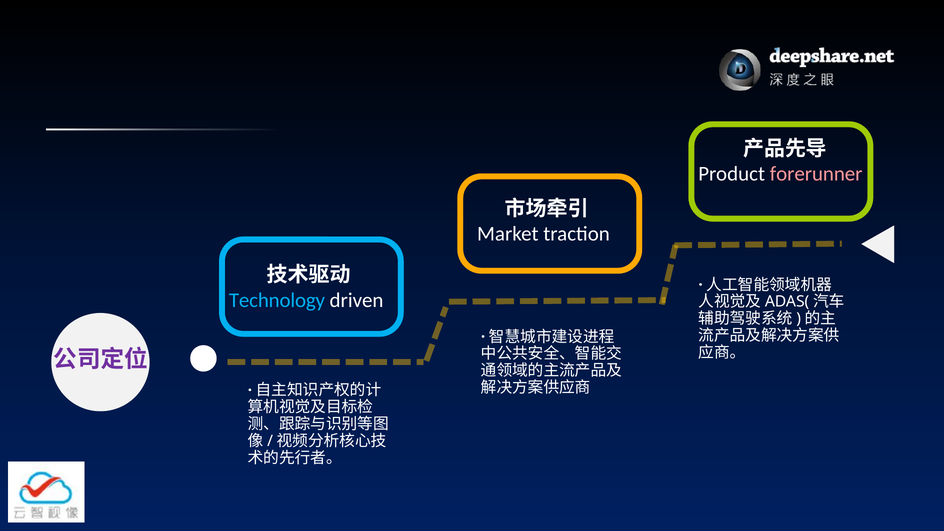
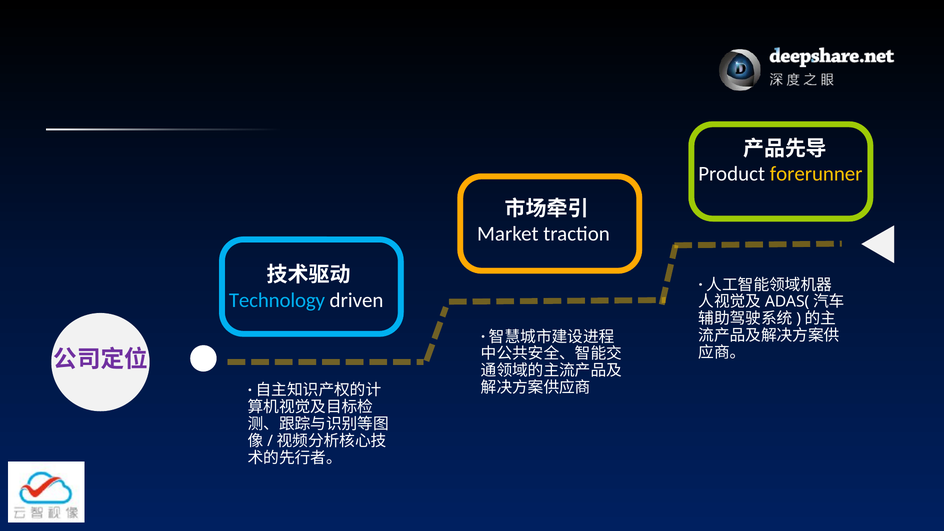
forerunner colour: pink -> yellow (816, 174)
